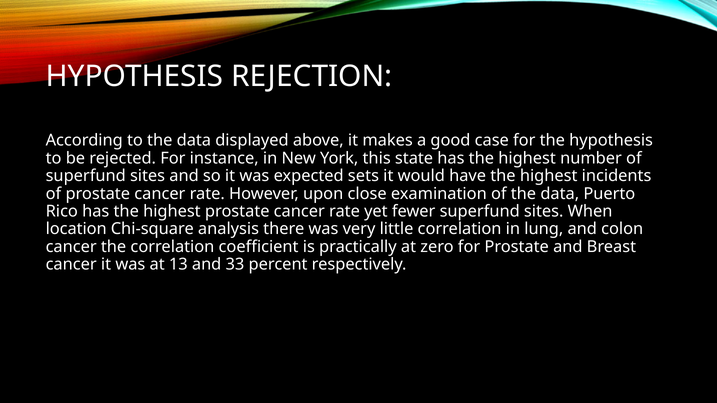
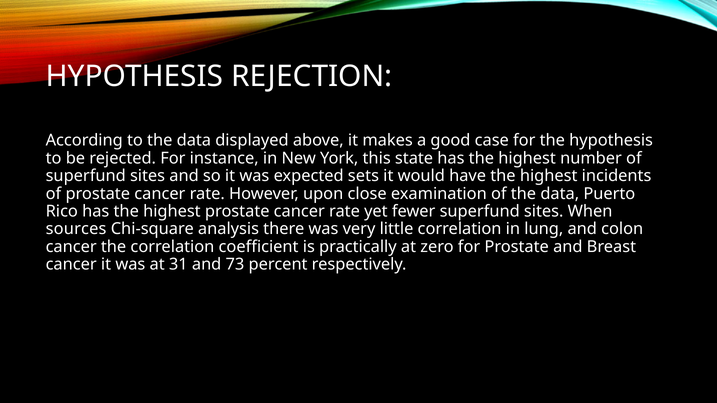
location: location -> sources (76, 229)
13: 13 -> 31 (178, 265)
33: 33 -> 73 (235, 265)
